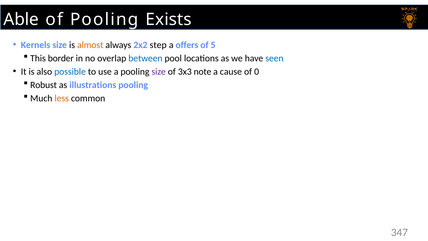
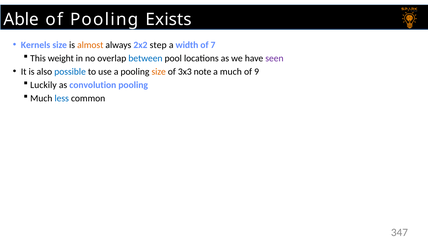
offers: offers -> width (187, 45)
5: 5 -> 7 (213, 45)
border: border -> weight (61, 58)
seen colour: blue -> purple (274, 58)
size colour: purple -> orange (159, 72)
a cause: cause -> much (231, 72)
0: 0 -> 9 (257, 72)
Robust: Robust -> Luckily (43, 85)
illustrations: illustrations -> convolution (93, 85)
less colour: orange -> blue (62, 98)
